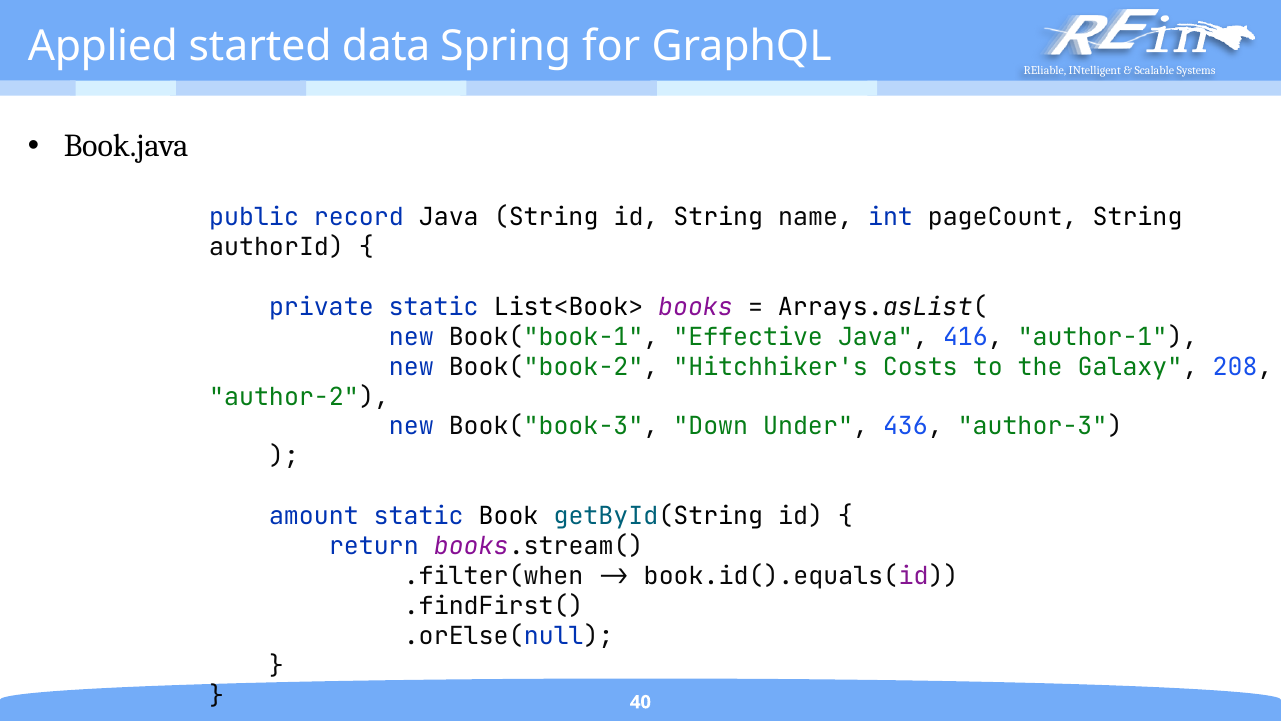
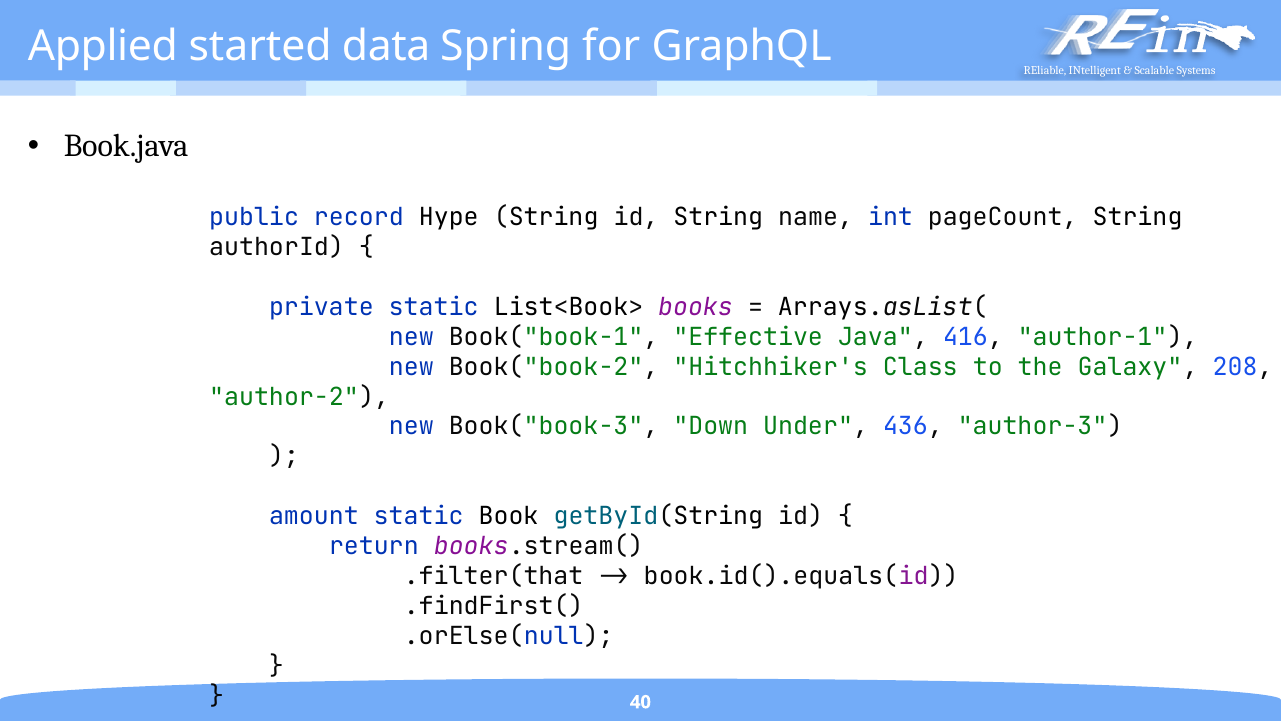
record Java: Java -> Hype (449, 217)
Costs: Costs -> Class (920, 367)
.filter(when: .filter(when -> .filter(that (494, 576)
